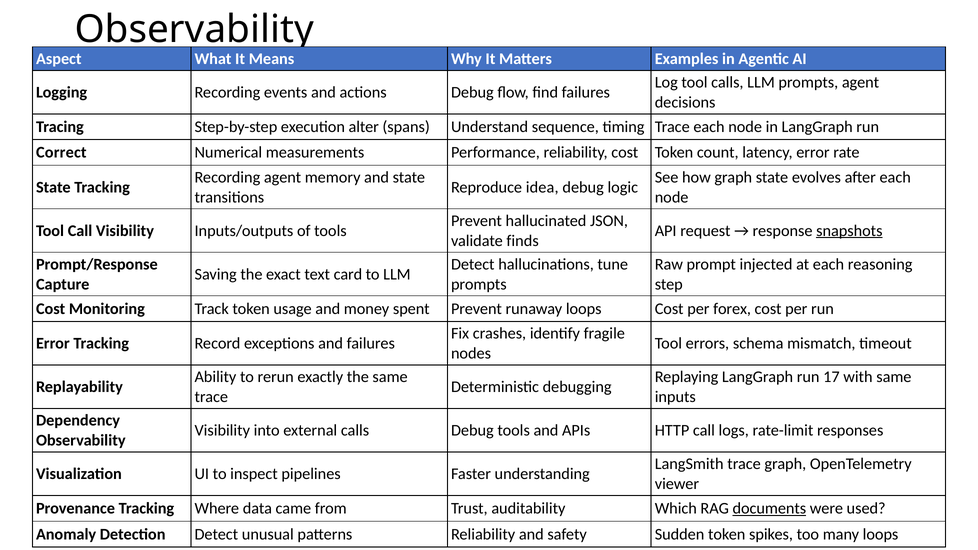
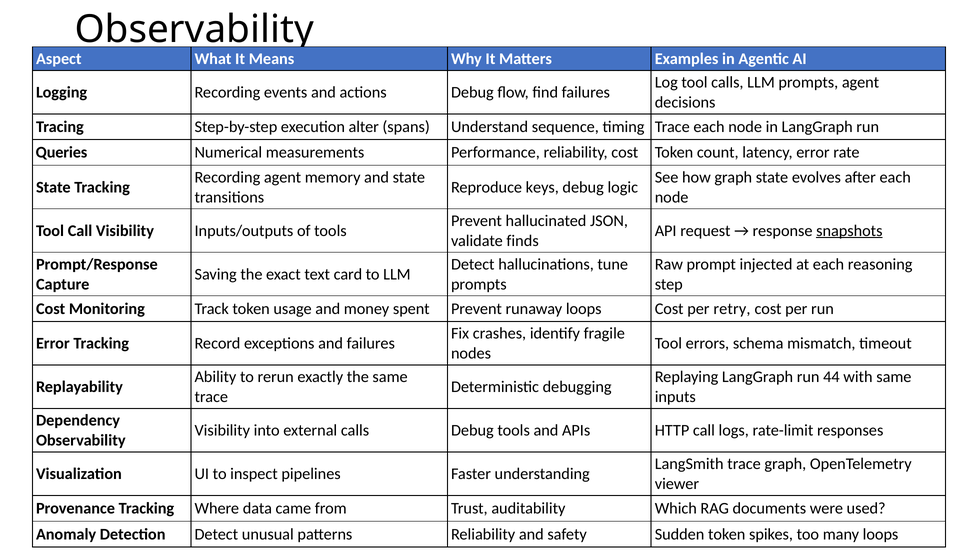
Correct: Correct -> Queries (62, 153)
idea: idea -> keys (542, 187)
forex: forex -> retry (732, 309)
17: 17 -> 44 (831, 377)
documents underline: present -> none (769, 509)
